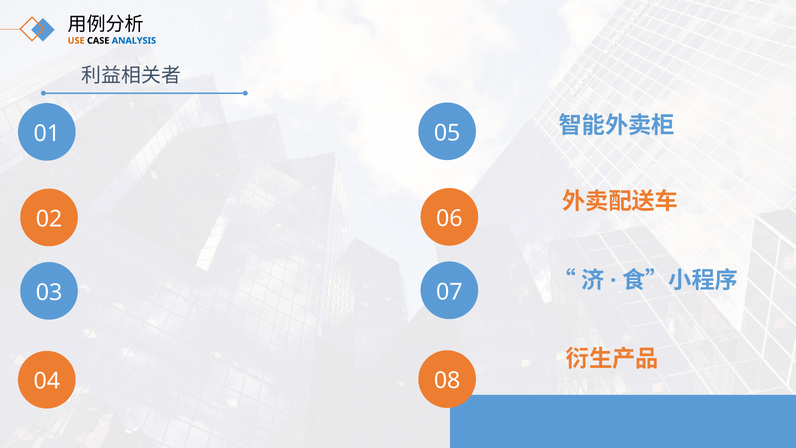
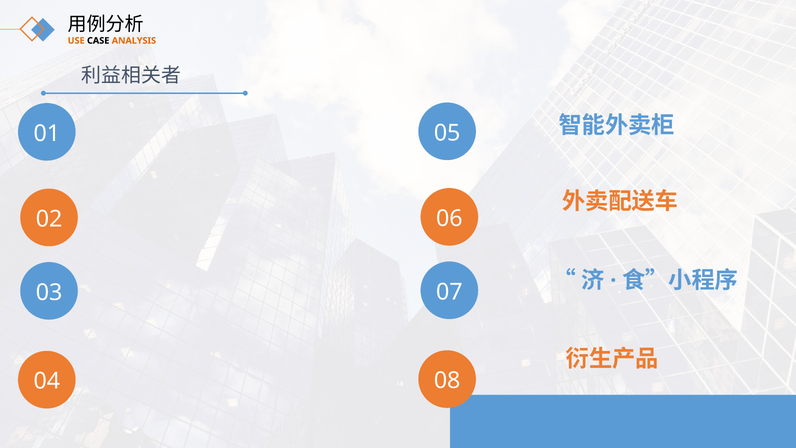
ANALYSIS colour: blue -> orange (134, 41)
